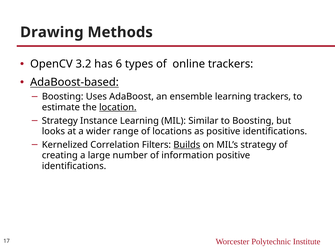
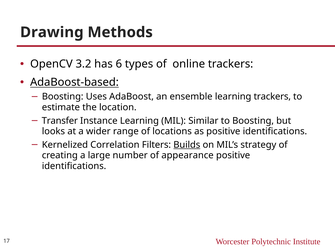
location underline: present -> none (118, 107)
Strategy: Strategy -> Transfer (60, 121)
information: information -> appearance (188, 155)
